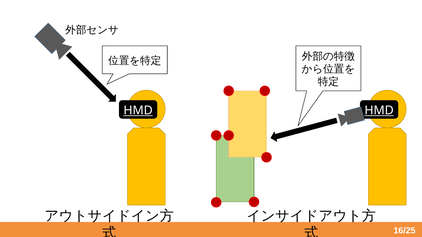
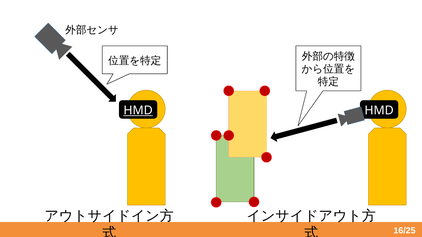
HMD underline: present -> none (379, 110)
